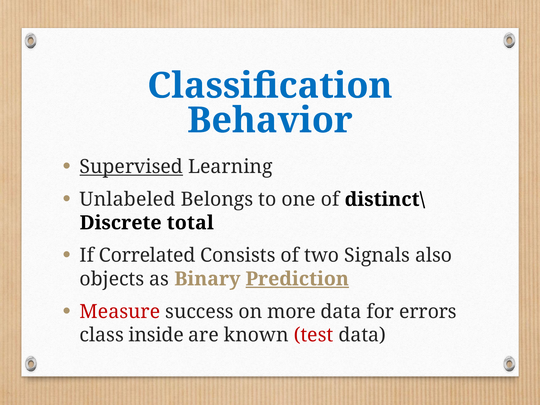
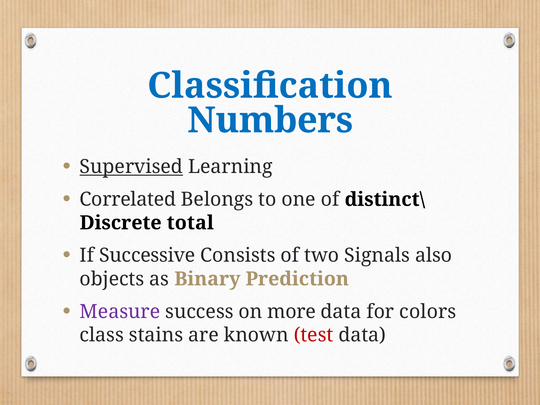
Behavior: Behavior -> Numbers (270, 120)
Unlabeled: Unlabeled -> Correlated (128, 199)
Correlated: Correlated -> Successive (147, 256)
Prediction underline: present -> none (297, 279)
Measure colour: red -> purple (120, 312)
errors: errors -> colors (428, 312)
inside: inside -> stains (156, 335)
